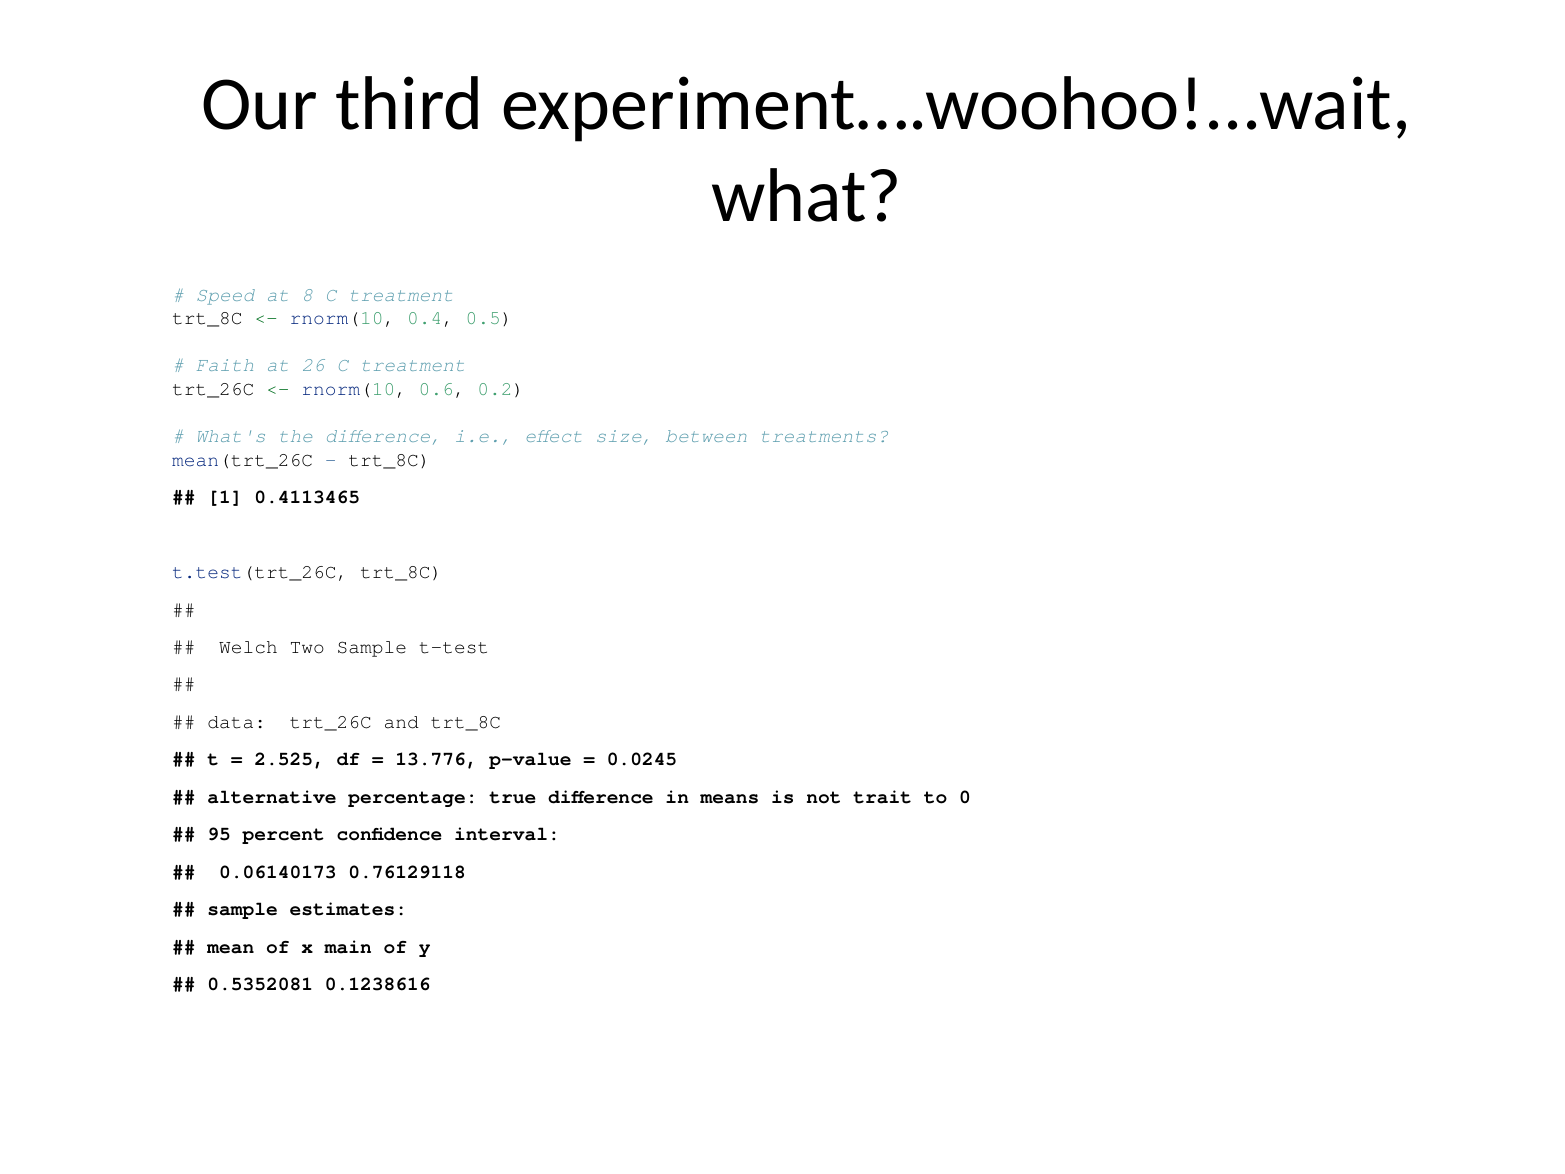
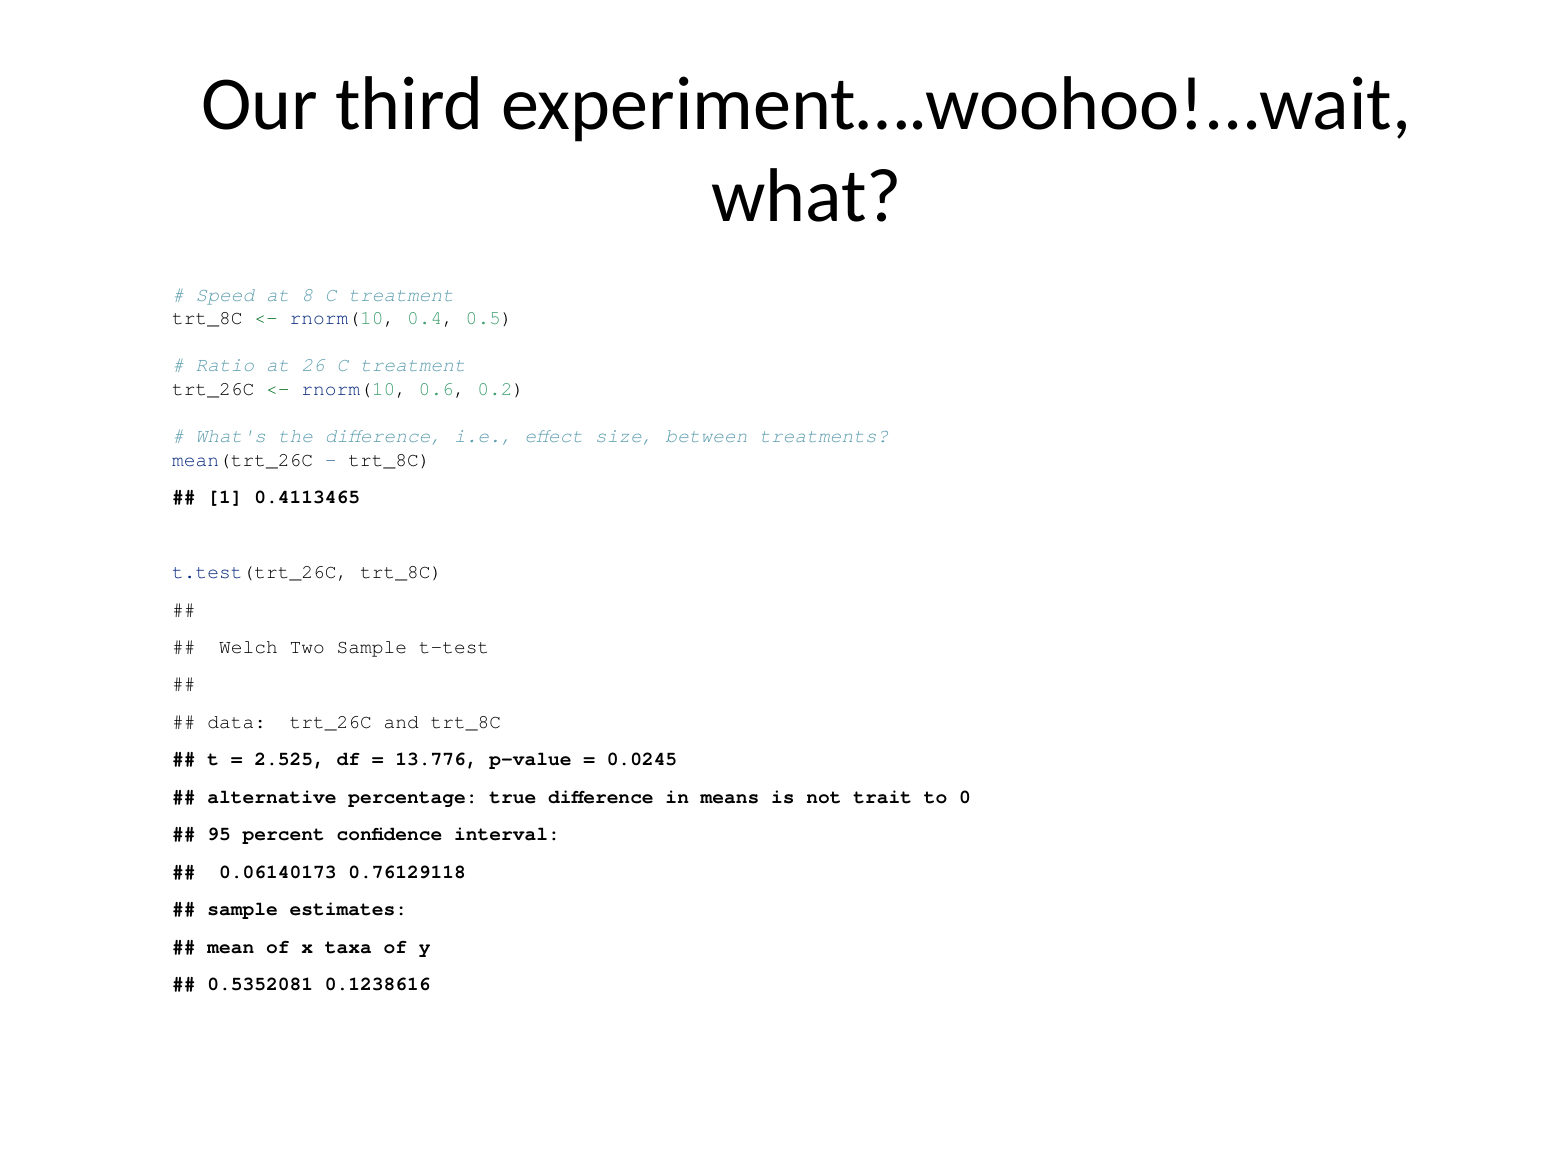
Faith: Faith -> Ratio (225, 365)
main: main -> taxa (348, 947)
